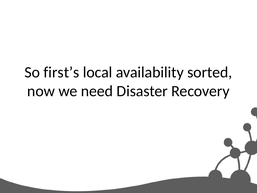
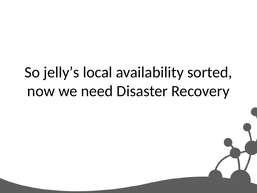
first’s: first’s -> jelly’s (61, 72)
